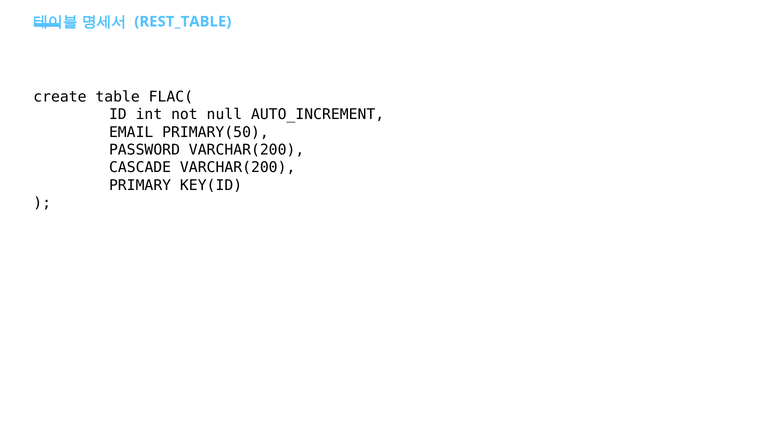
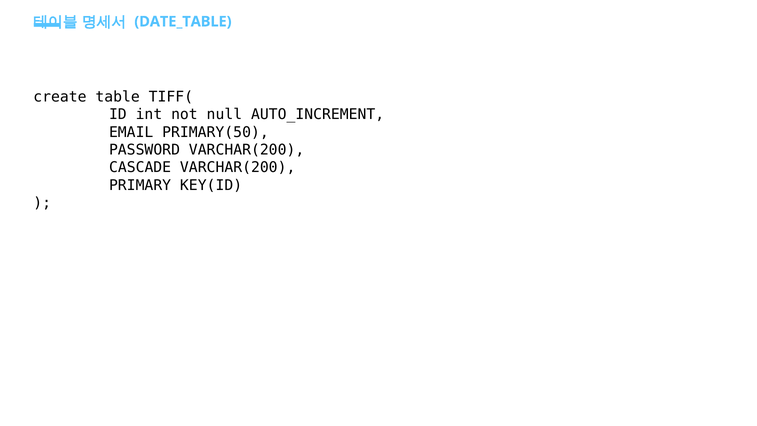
REST_TABLE: REST_TABLE -> DATE_TABLE (183, 22)
FLAC(: FLAC( -> TIFF( (171, 97)
